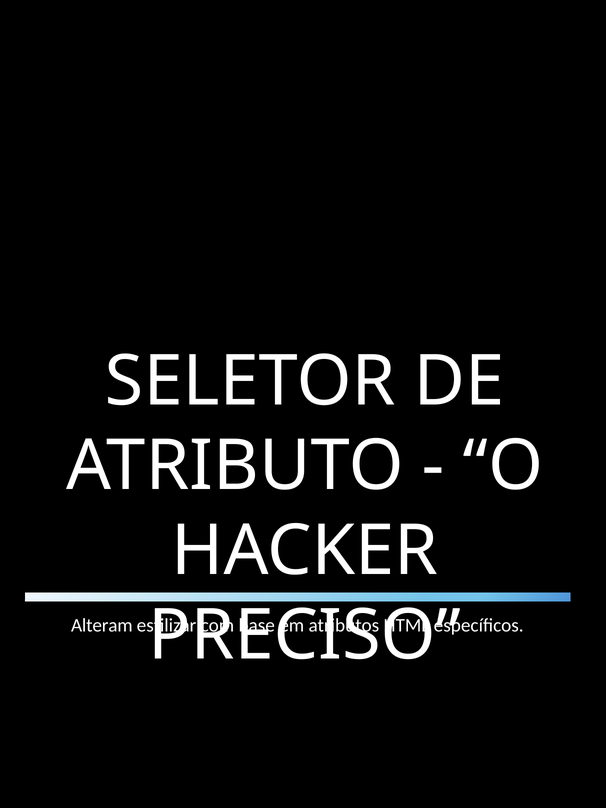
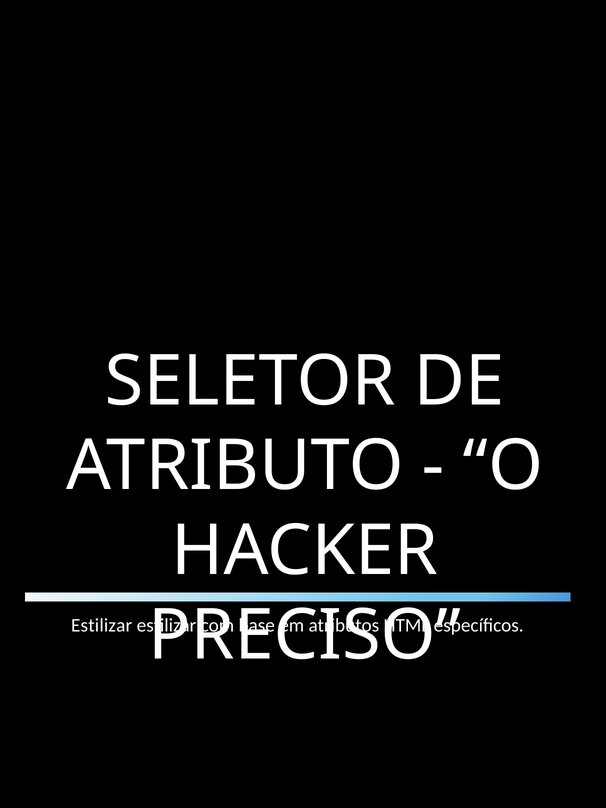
Alteram: Alteram -> Estilizar (102, 626)
